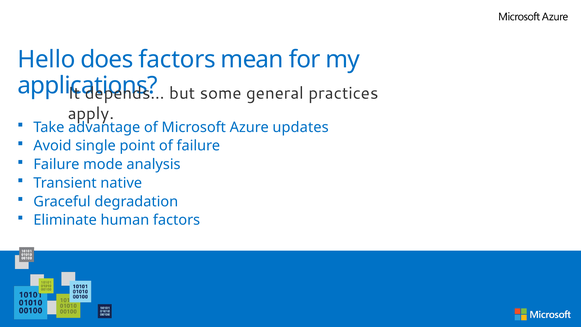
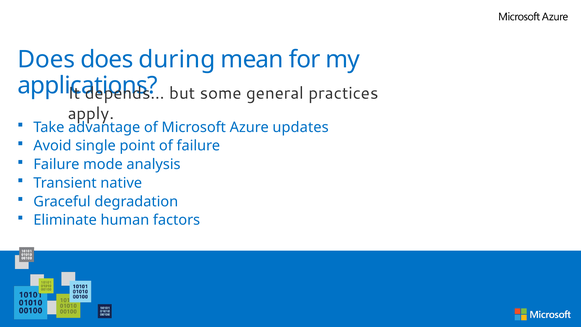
Hello: Hello -> Does (46, 59)
does factors: factors -> during (177, 59)
